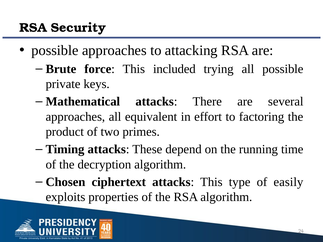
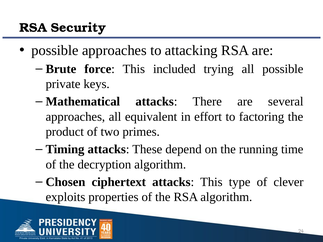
easily: easily -> clever (289, 182)
